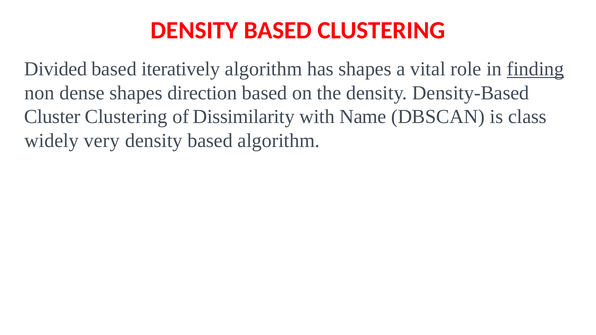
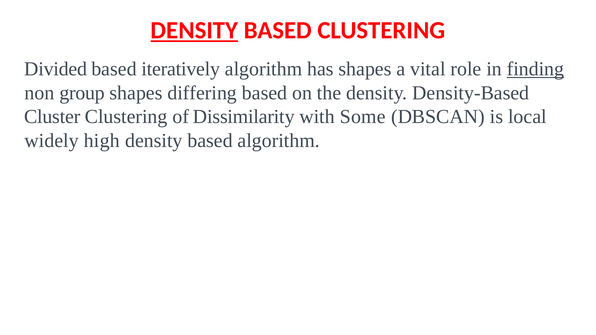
DENSITY underline: none -> present (194, 30)
dense: dense -> group (82, 93)
direction: direction -> differing (202, 93)
Name: Name -> Some (363, 117)
class: class -> local (527, 117)
very: very -> high (102, 141)
